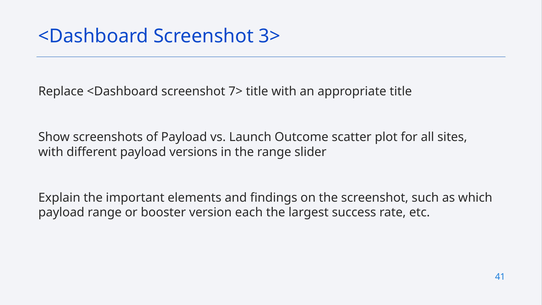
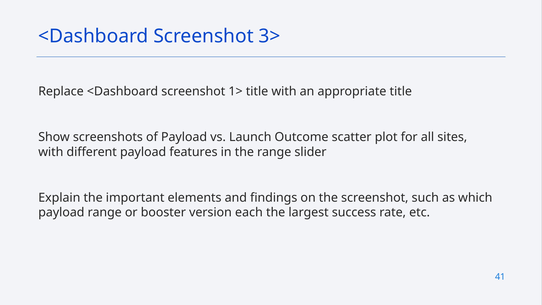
7>: 7> -> 1> (236, 91)
versions: versions -> features (193, 152)
